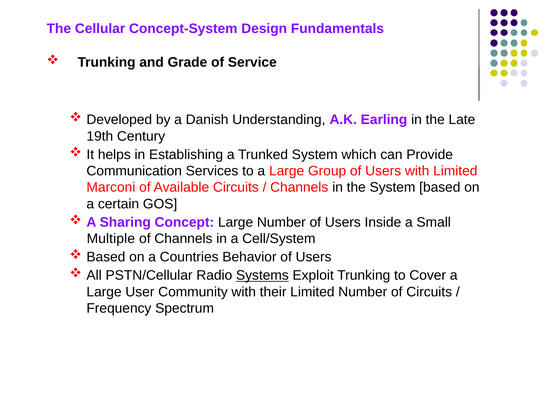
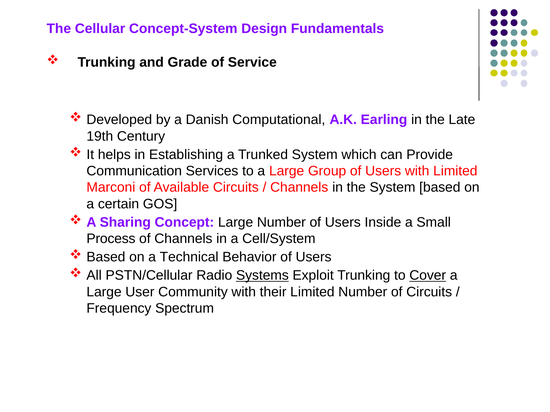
Understanding: Understanding -> Computational (279, 120)
Multiple: Multiple -> Process (111, 239)
Countries: Countries -> Technical (189, 257)
Cover underline: none -> present (428, 276)
